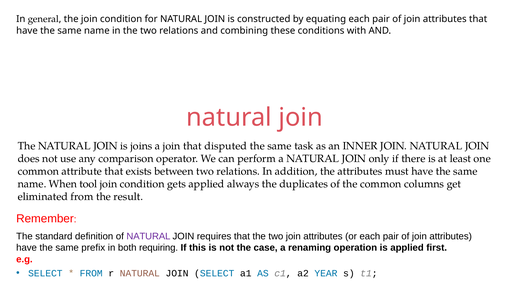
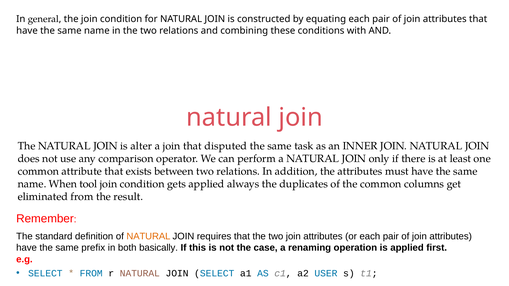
joins: joins -> alter (141, 146)
NATURAL colour: purple -> orange (148, 237)
requiring: requiring -> basically (159, 248)
YEAR: YEAR -> USER (326, 274)
